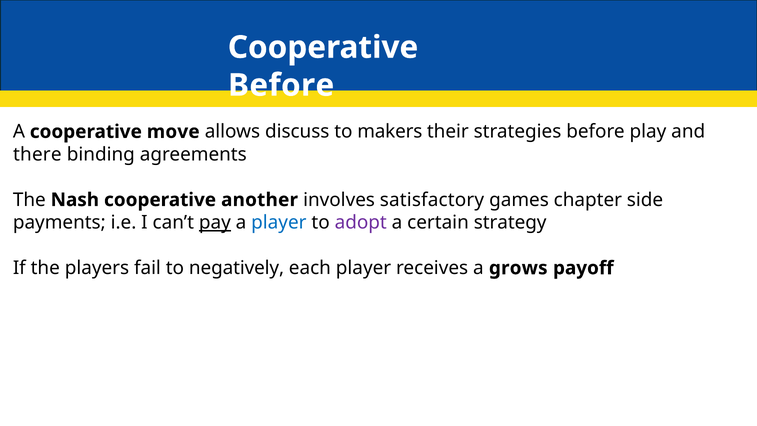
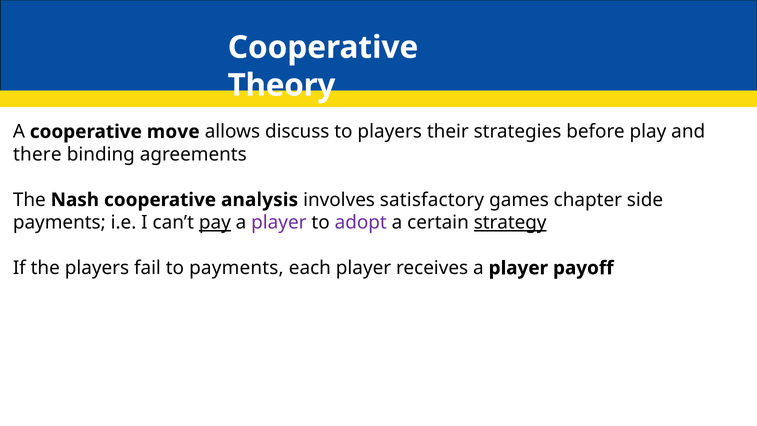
Before: Before -> Theory (281, 85)
to makers: makers -> players (390, 132)
another: another -> analysis (260, 200)
player colour: blue -> purple (279, 222)
strategy underline: none -> present (510, 222)
to negatively: negatively -> payments (236, 268)
receives a grows: grows -> player (518, 268)
